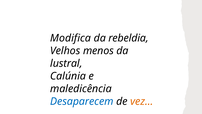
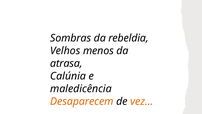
Modifica: Modifica -> Sombras (71, 38)
lustral: lustral -> atrasa (66, 63)
Desaparecem colour: blue -> orange (82, 101)
